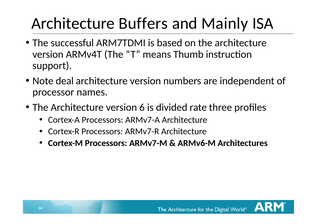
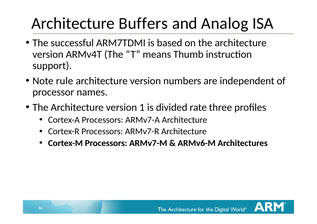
Mainly: Mainly -> Analog (225, 23)
deal: deal -> rule (65, 81)
6: 6 -> 1 (142, 107)
